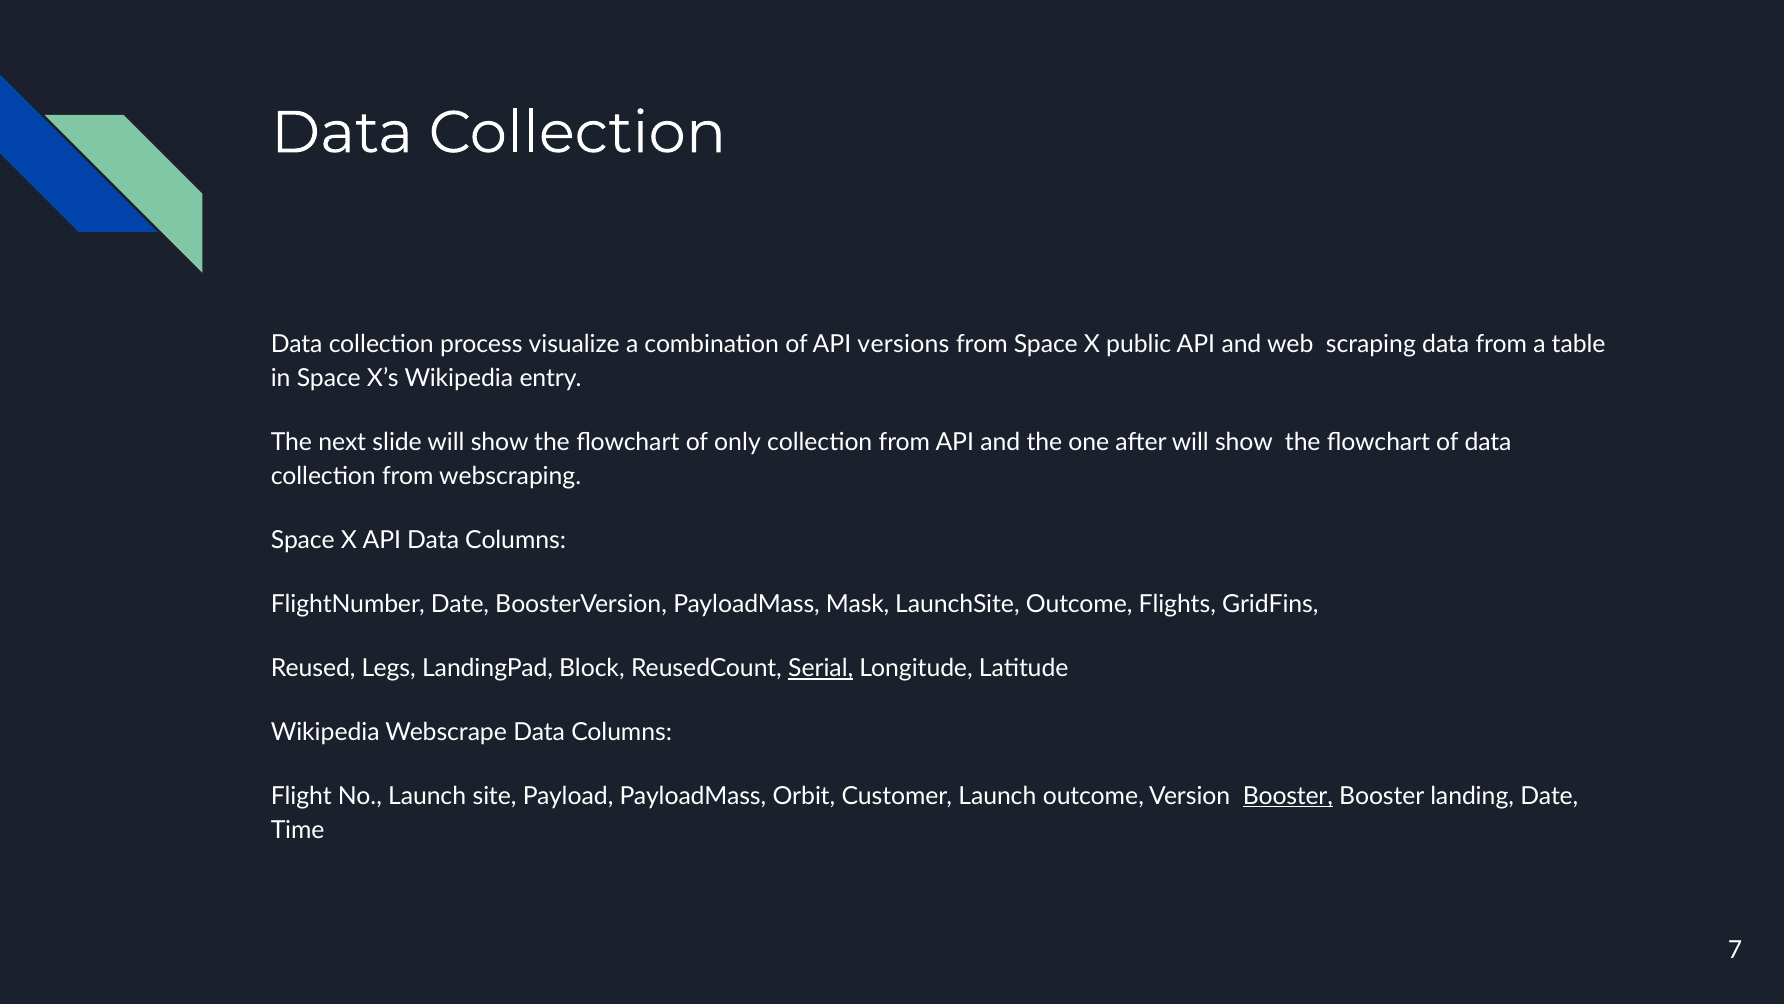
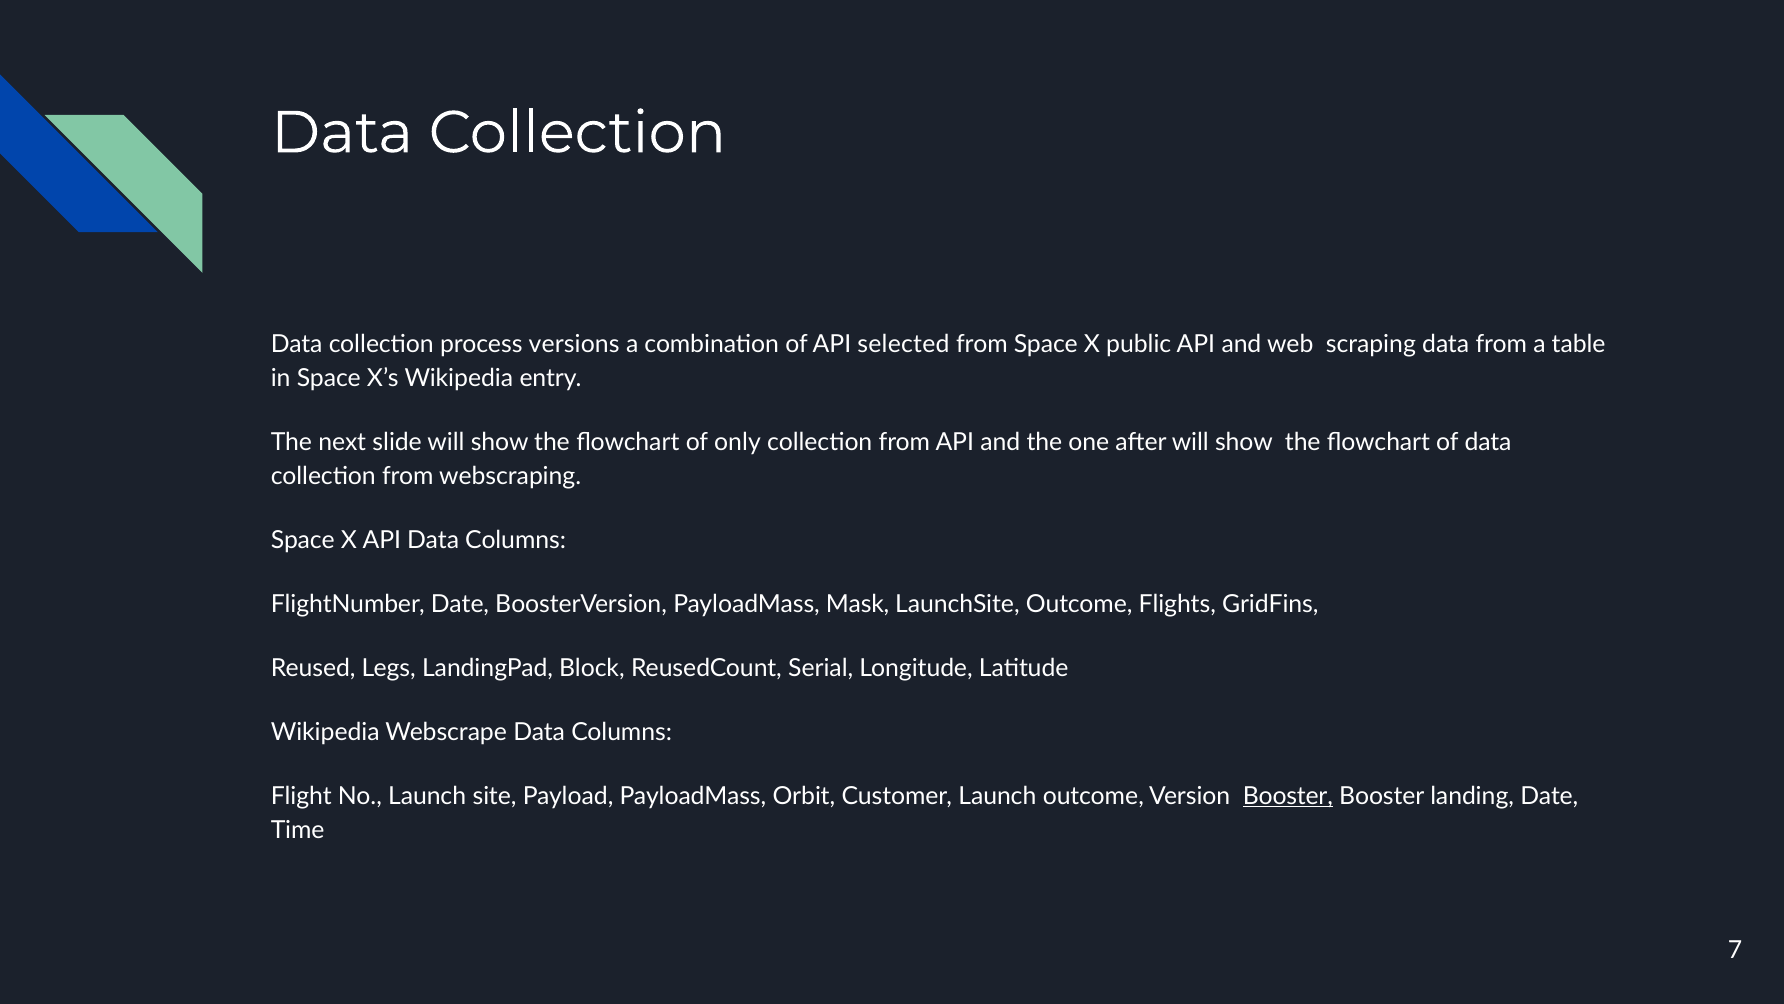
visualize: visualize -> versions (574, 344)
versions: versions -> selected (903, 344)
Serial underline: present -> none (821, 668)
